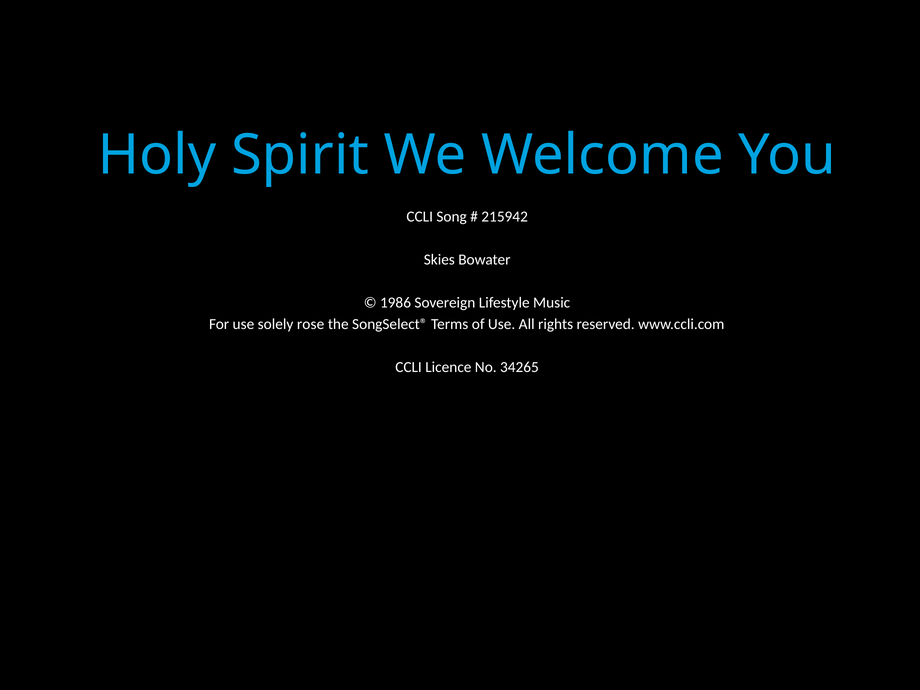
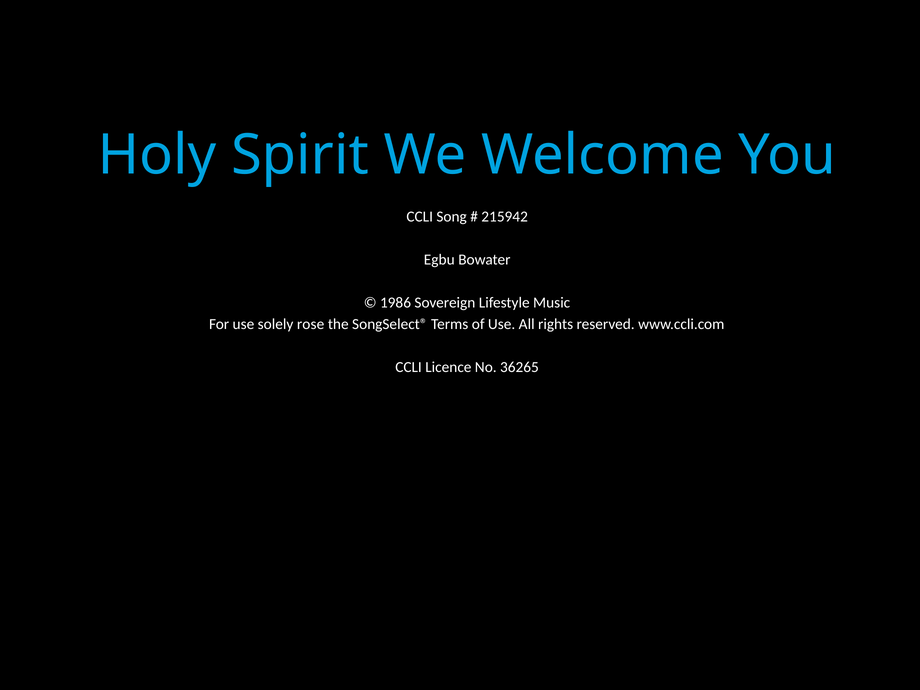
Skies: Skies -> Egbu (439, 260)
34265: 34265 -> 36265 (519, 367)
